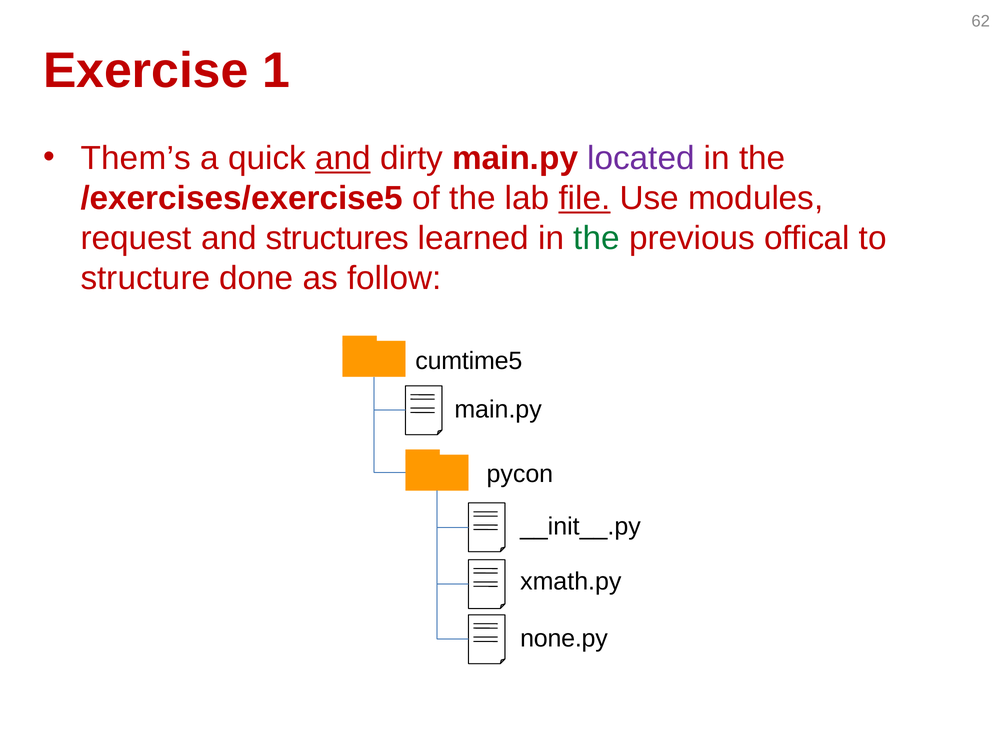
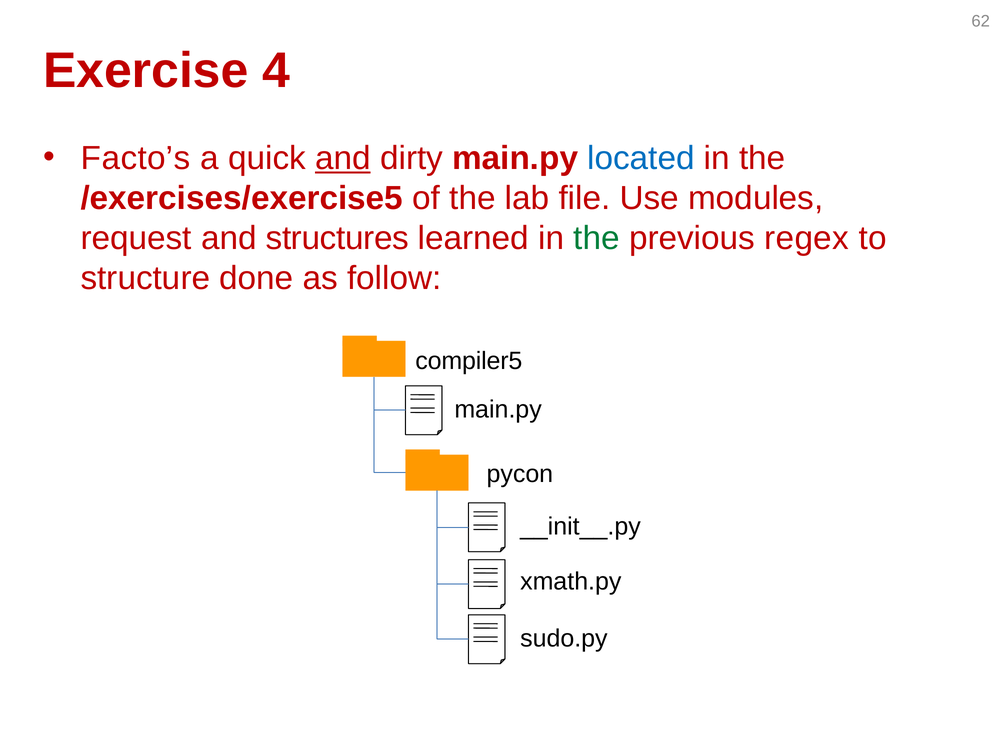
1: 1 -> 4 (276, 71)
Them’s: Them’s -> Facto’s (136, 158)
located colour: purple -> blue (641, 158)
file underline: present -> none (584, 198)
offical: offical -> regex (807, 238)
cumtime5: cumtime5 -> compiler5 (469, 361)
none.py: none.py -> sudo.py (564, 638)
